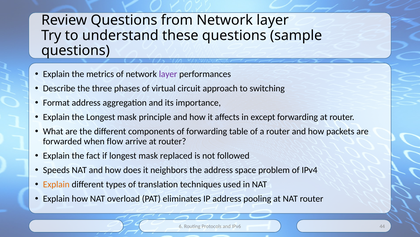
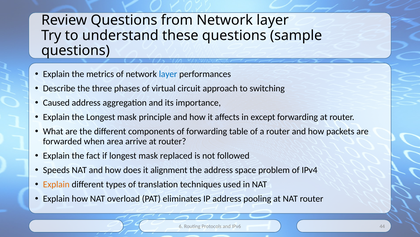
layer colour: purple -> blue (168, 74)
Format: Format -> Caused (56, 103)
flow: flow -> area (115, 141)
neighbors: neighbors -> alignment (169, 170)
